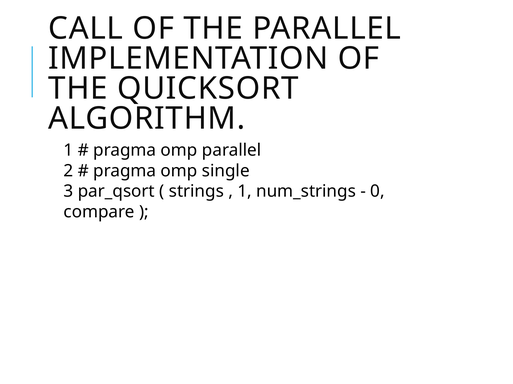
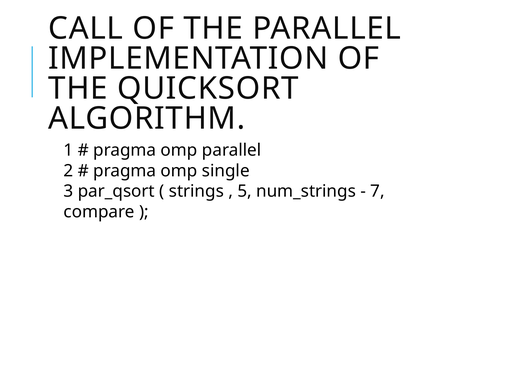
1: 1 -> 5 (245, 192)
0: 0 -> 7 (378, 192)
